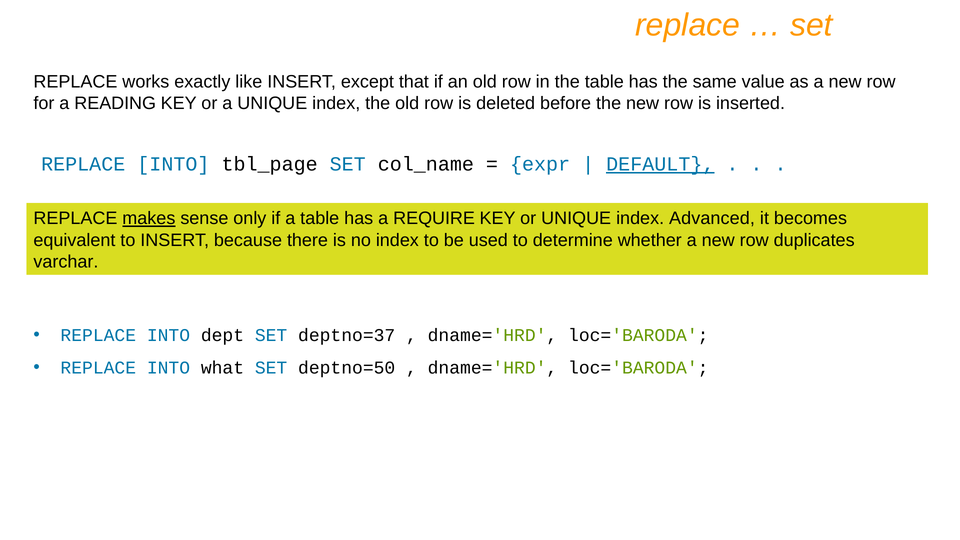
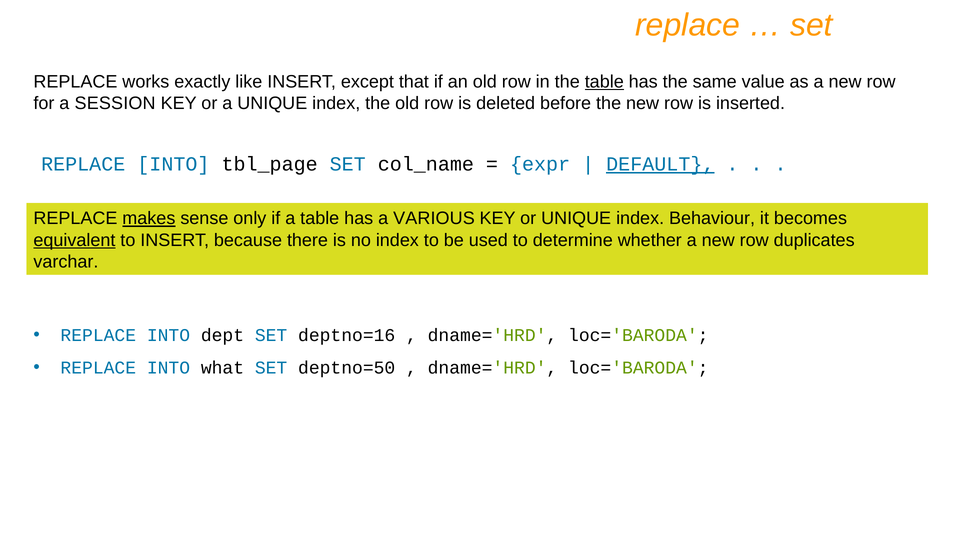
table underline: none -> present (604, 82)
READING: READING -> SESSION (115, 103)
REQUIRE: REQUIRE -> VARIOUS (434, 219)
Advanced: Advanced -> Behaviour (712, 219)
equivalent underline: none -> present (74, 240)
deptno=37: deptno=37 -> deptno=16 (347, 335)
